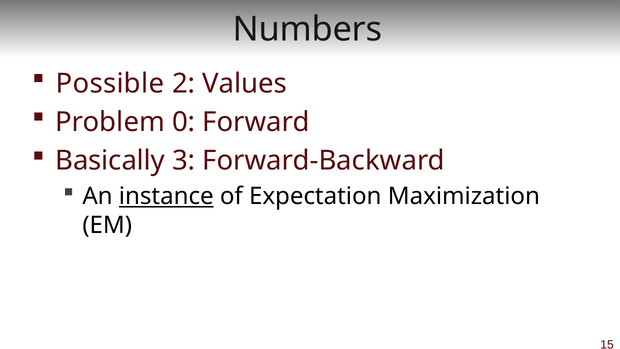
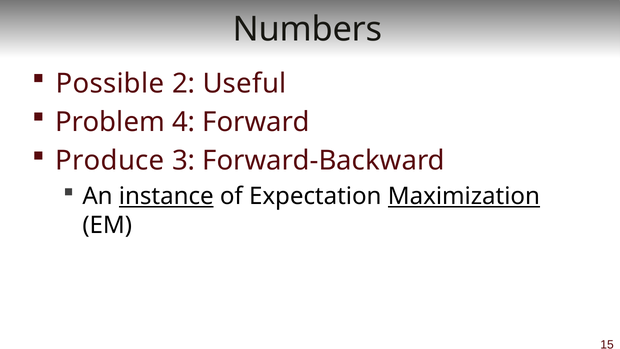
Values: Values -> Useful (244, 84)
0: 0 -> 4 (184, 122)
Basically: Basically -> Produce (110, 161)
Maximization underline: none -> present (464, 196)
